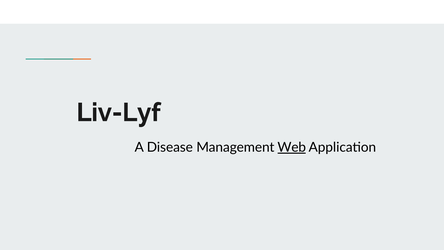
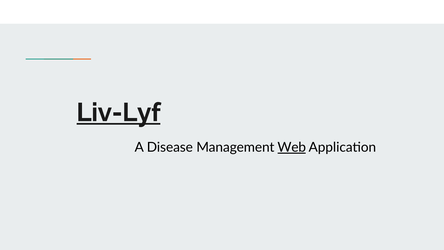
Liv-Lyf underline: none -> present (119, 112)
